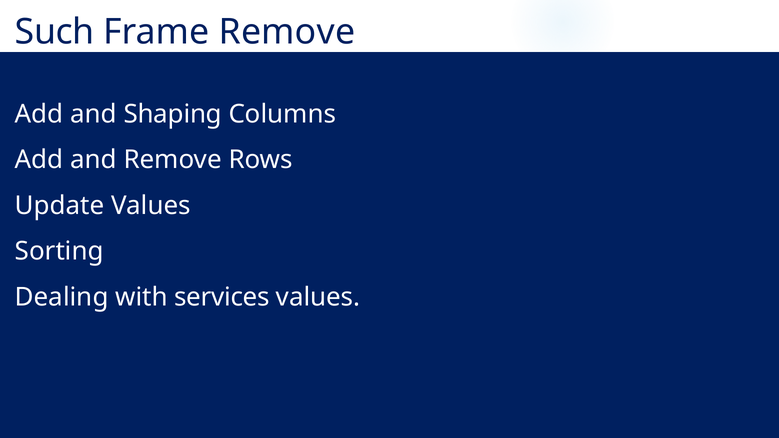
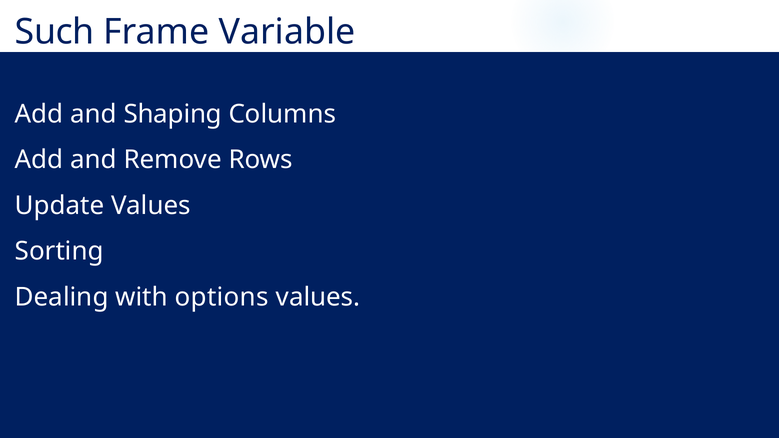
Frame Remove: Remove -> Variable (287, 32)
services: services -> options (222, 297)
